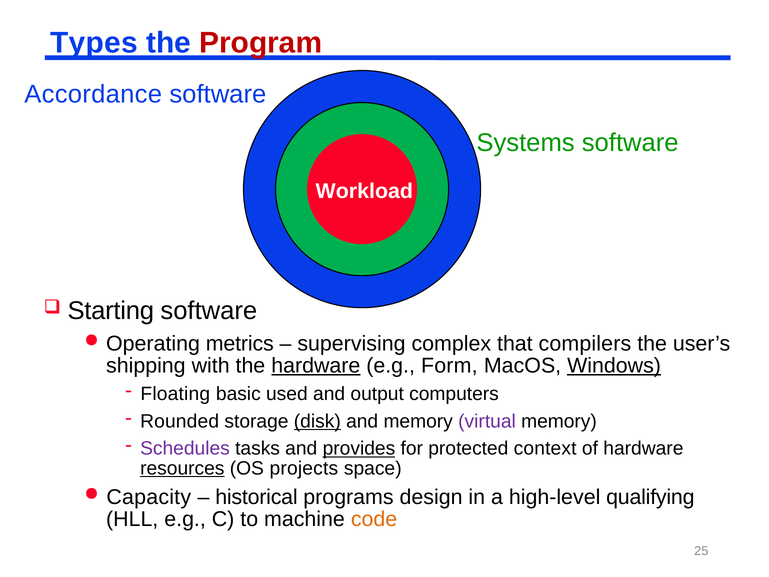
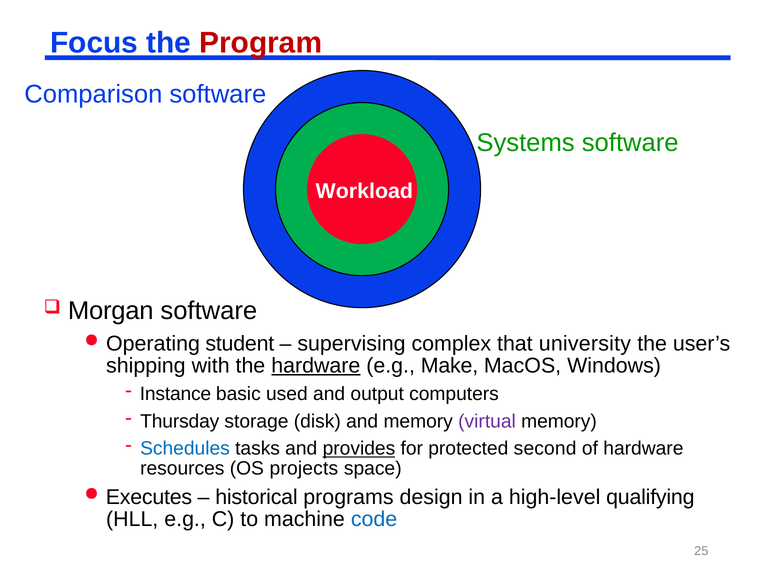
Types: Types -> Focus (94, 43)
Accordance: Accordance -> Comparison (93, 94)
Starting: Starting -> Morgan (111, 311)
metrics: metrics -> student (240, 344)
compilers: compilers -> university (585, 344)
Form: Form -> Make (450, 365)
Windows underline: present -> none (614, 365)
Floating: Floating -> Instance (176, 394)
Rounded: Rounded -> Thursday (180, 421)
disk underline: present -> none (317, 421)
Schedules colour: purple -> blue (185, 448)
context: context -> second (545, 448)
resources underline: present -> none (182, 468)
Capacity: Capacity -> Executes (149, 497)
code colour: orange -> blue (374, 519)
